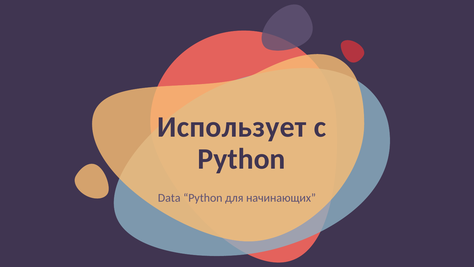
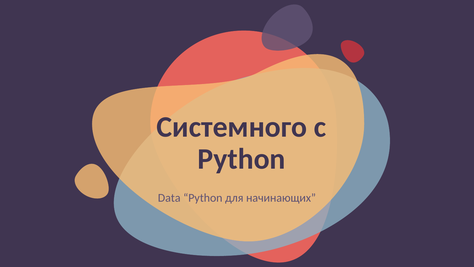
Использует: Использует -> Системного (232, 127)
